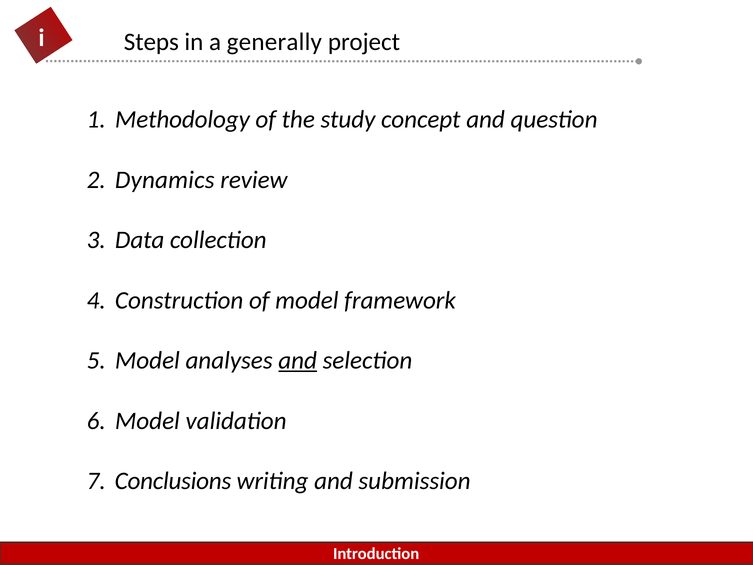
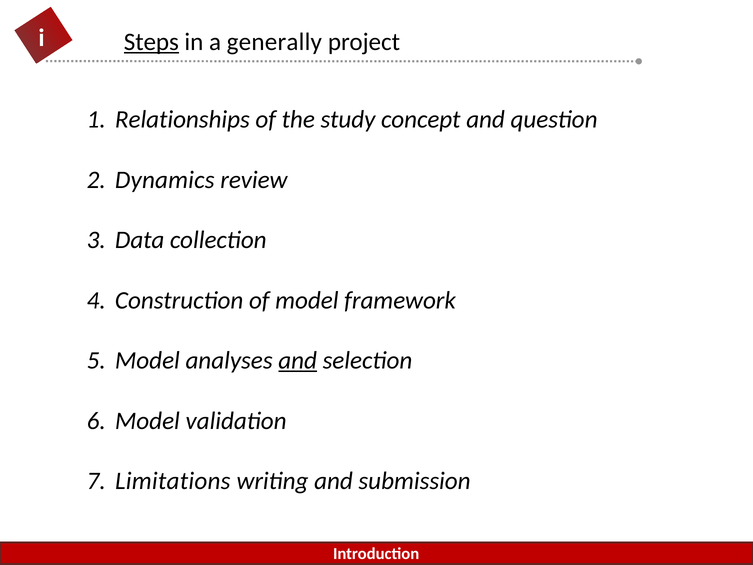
Steps underline: none -> present (151, 42)
Methodology: Methodology -> Relationships (182, 120)
Conclusions: Conclusions -> Limitations (173, 481)
